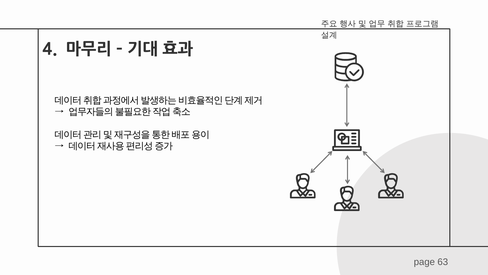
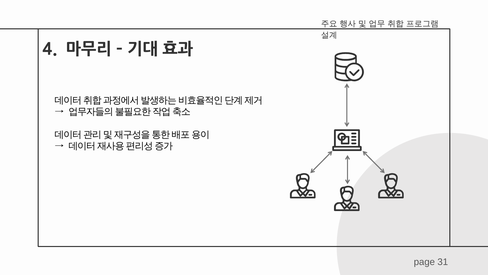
63: 63 -> 31 (443, 261)
